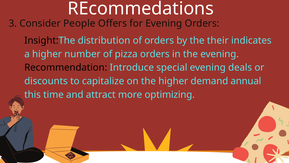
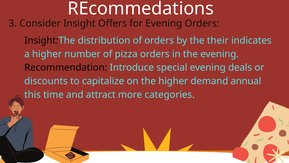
People: People -> Insight (79, 23)
optimizing: optimizing -> categories (170, 94)
